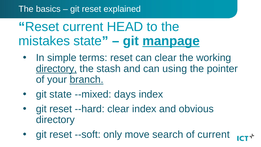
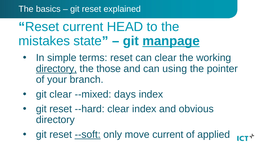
stash: stash -> those (109, 69)
branch underline: present -> none (87, 80)
git state: state -> clear (61, 94)
--soft underline: none -> present (88, 134)
move search: search -> current (168, 134)
of current: current -> applied (214, 134)
